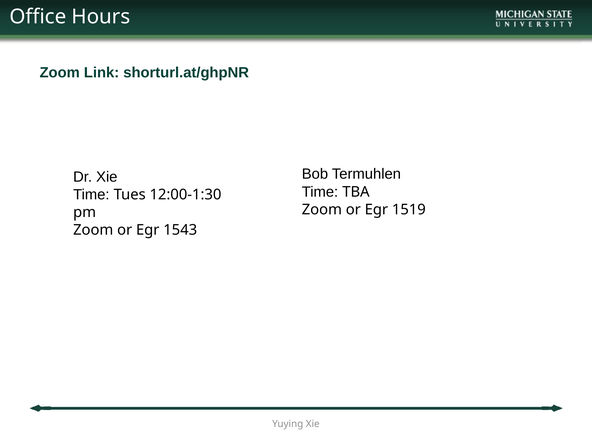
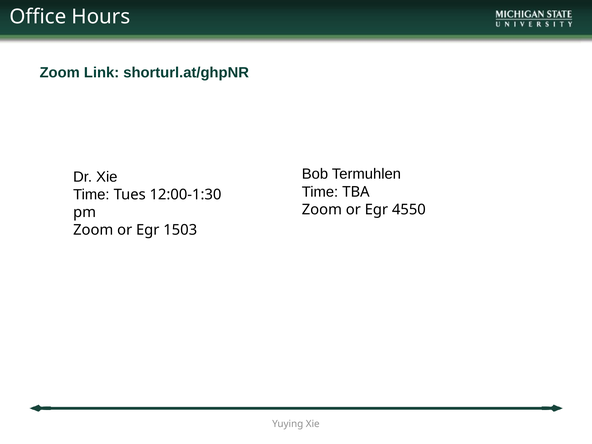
1519: 1519 -> 4550 (409, 210)
1543: 1543 -> 1503 (180, 230)
